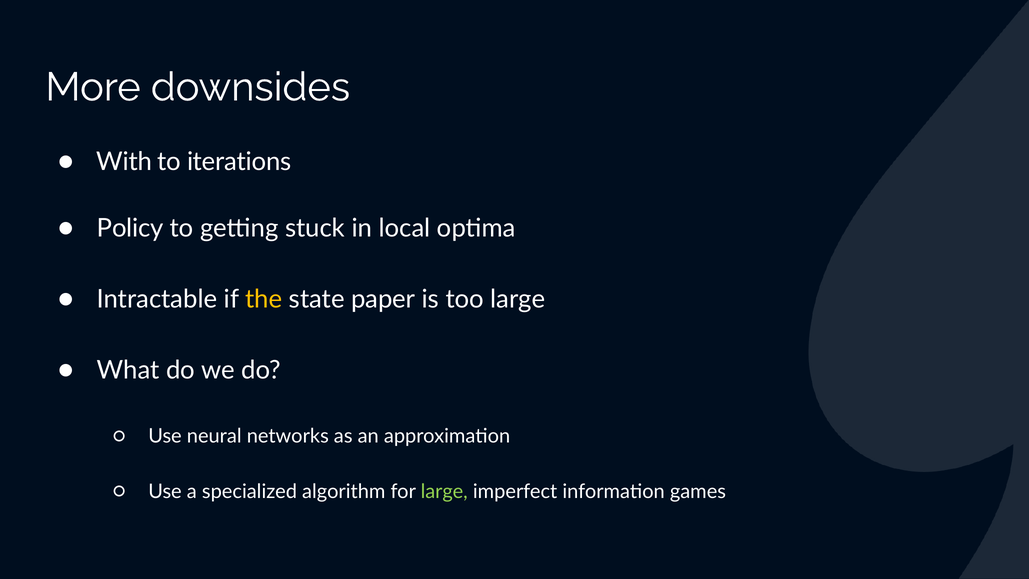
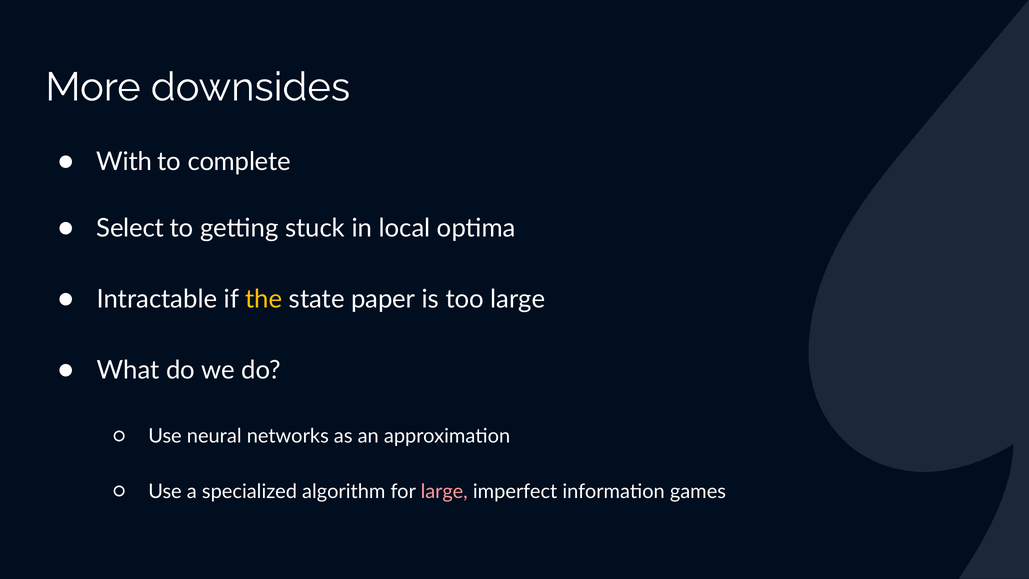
iterations: iterations -> complete (239, 162)
Policy: Policy -> Select (130, 228)
large colour: light green -> pink (444, 491)
